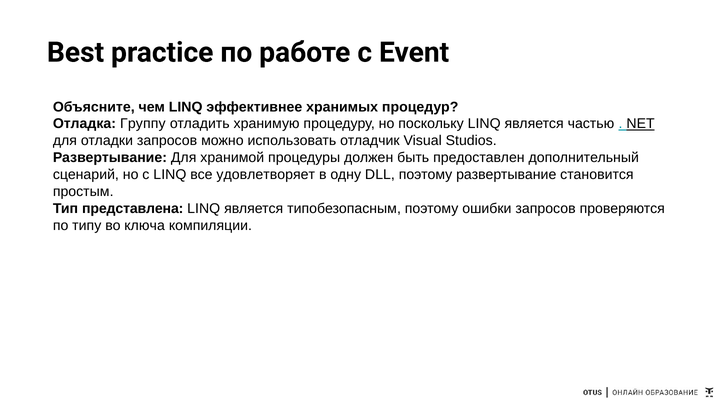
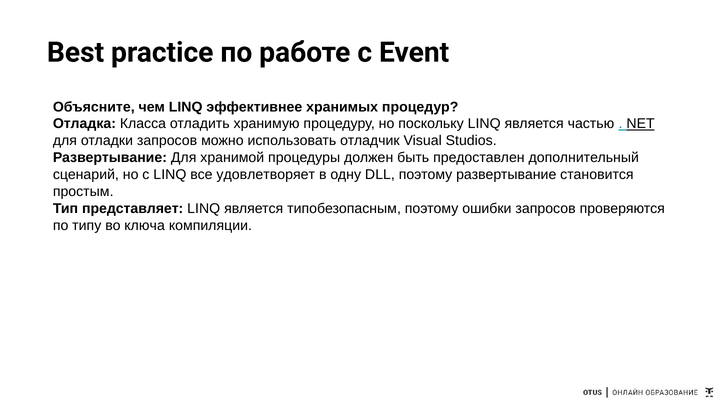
Группу: Группу -> Класса (143, 124)
представлена: представлена -> представляет (133, 208)
